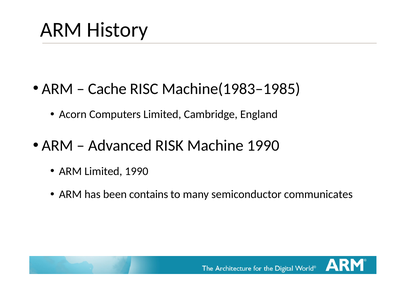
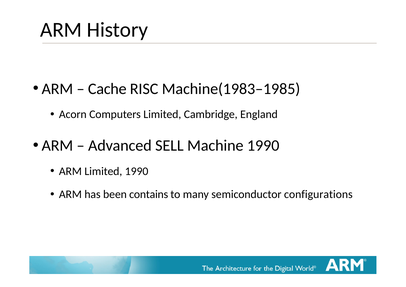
RISK: RISK -> SELL (169, 146)
communicates: communicates -> configurations (318, 194)
